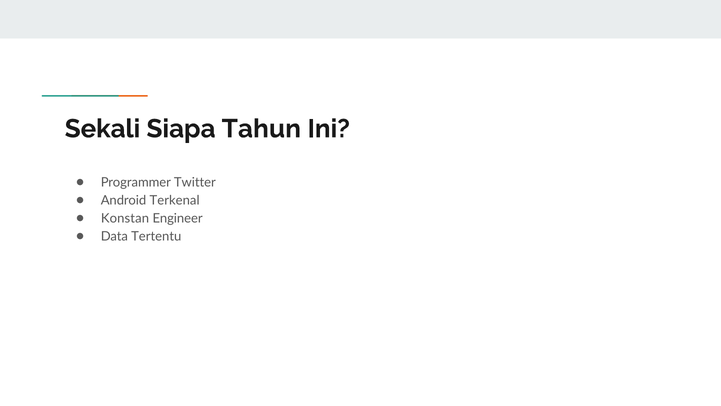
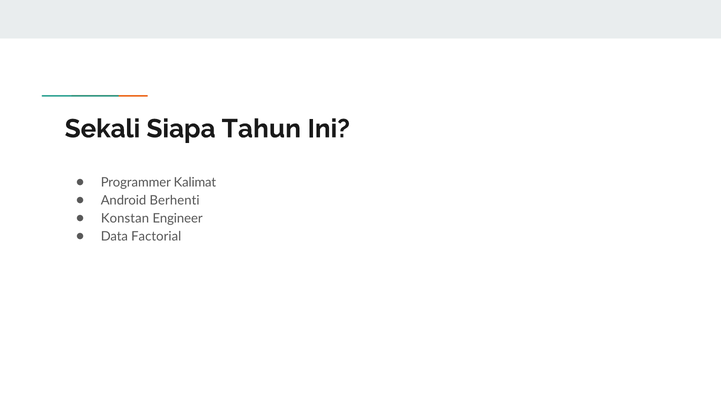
Twitter: Twitter -> Kalimat (195, 182)
Terkenal: Terkenal -> Berhenti (175, 200)
Tertentu: Tertentu -> Factorial (156, 236)
